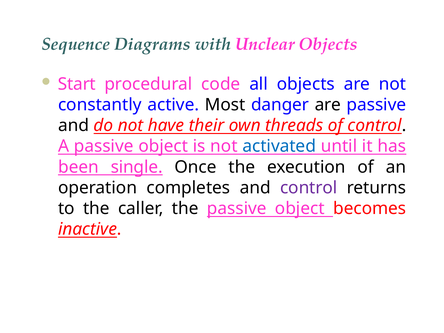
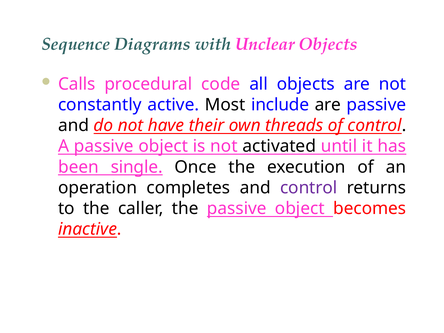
Start: Start -> Calls (77, 84)
danger: danger -> include (280, 105)
activated colour: blue -> black (279, 146)
